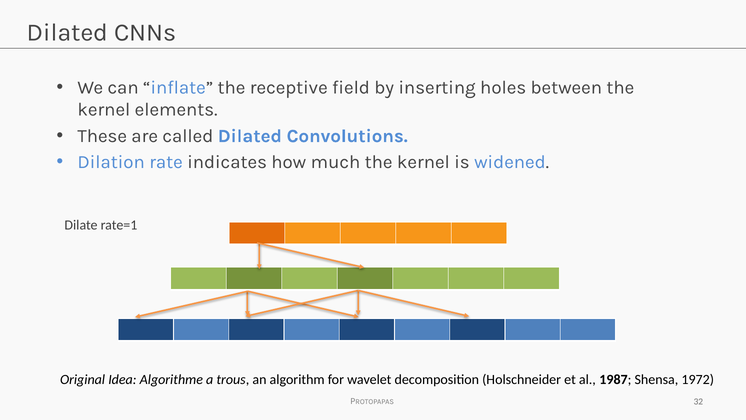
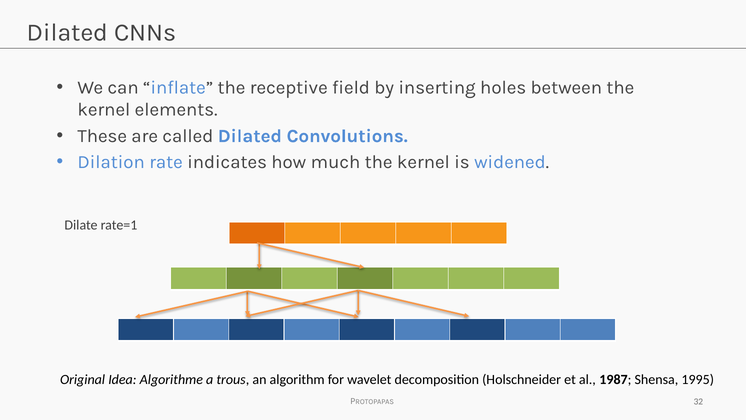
1972: 1972 -> 1995 (698, 379)
